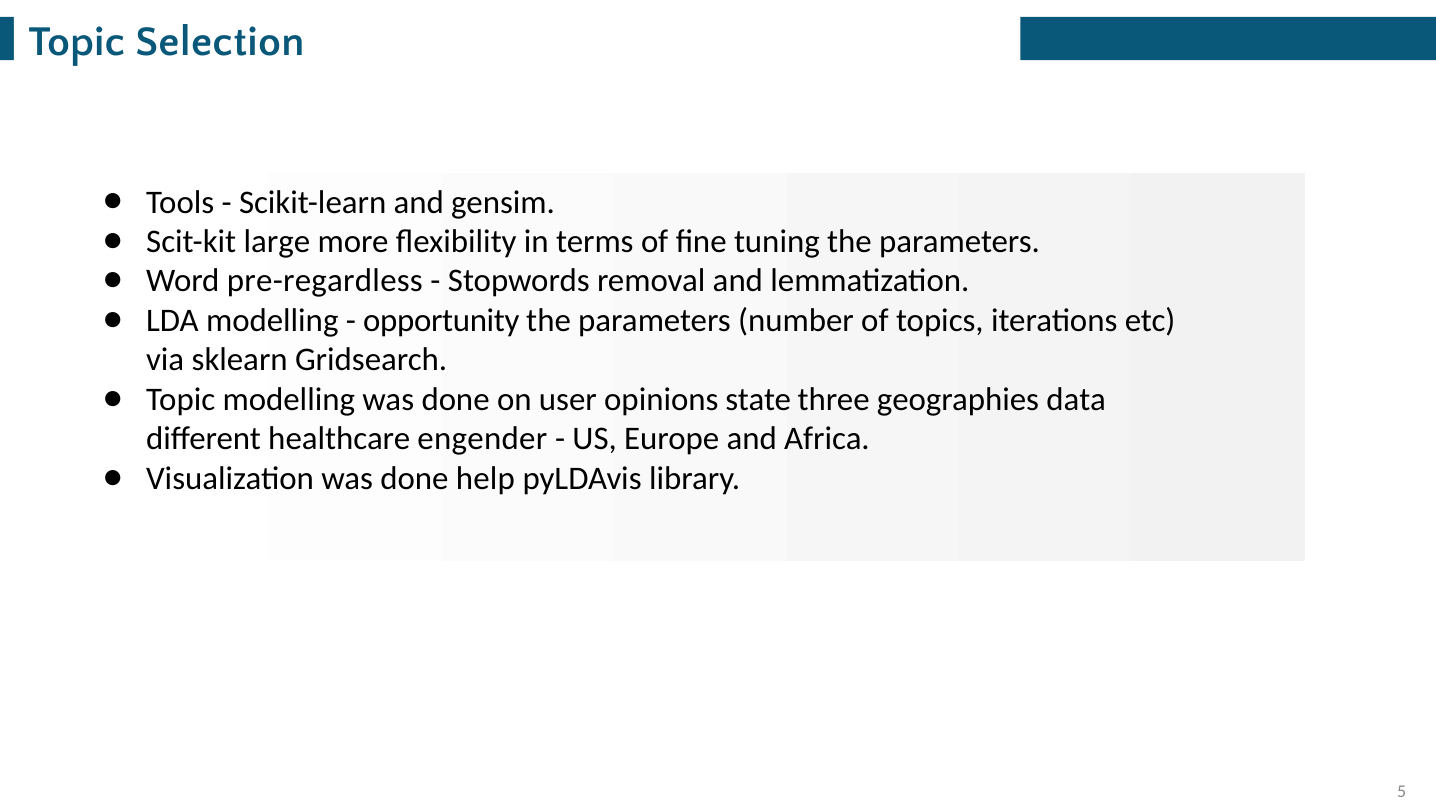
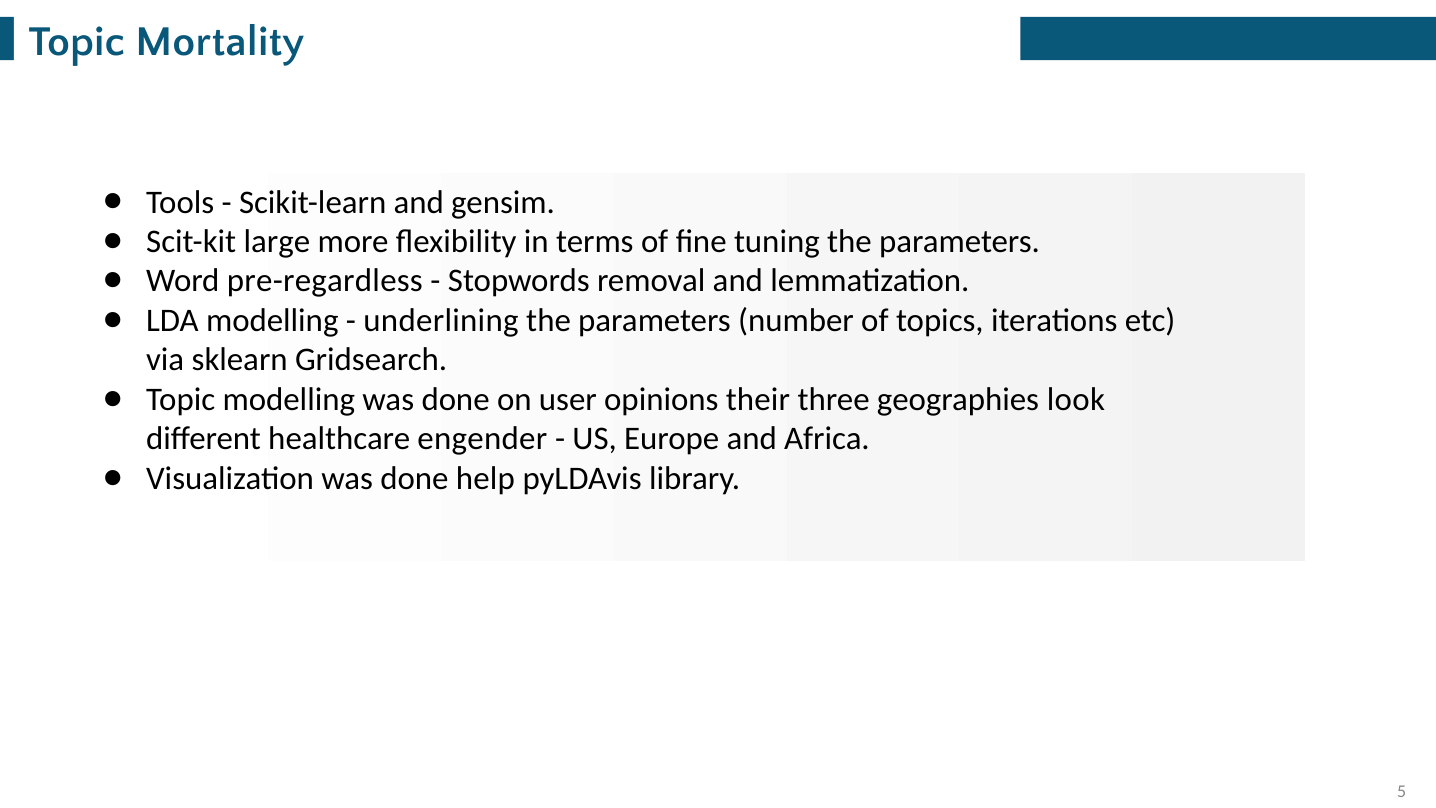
Selection: Selection -> Mortality (220, 41)
opportunity: opportunity -> underlining (441, 321)
state: state -> their (758, 399)
data: data -> look (1076, 399)
